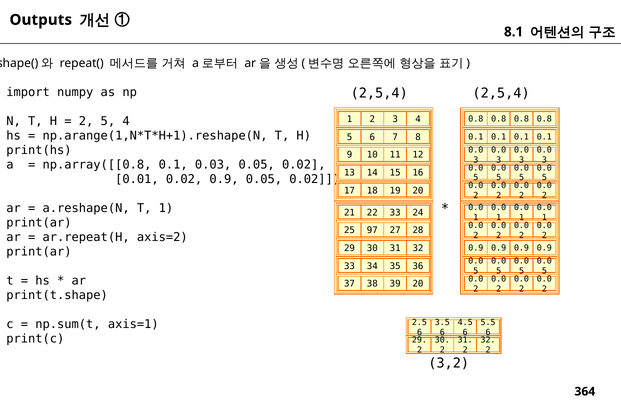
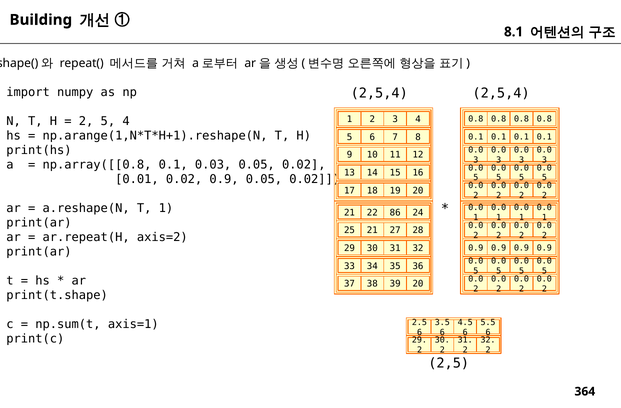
Outputs: Outputs -> Building (41, 20)
22 33: 33 -> 86 (395, 213)
25 97: 97 -> 21 (372, 230)
3,2: 3,2 -> 2,5 (449, 363)
